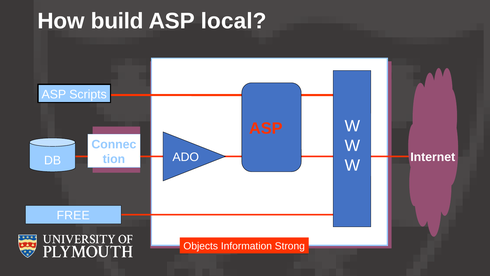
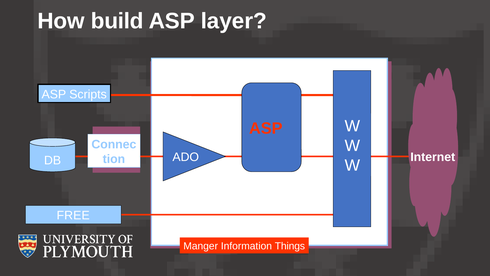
local: local -> layer (234, 21)
Objects: Objects -> Manger (201, 246)
Strong: Strong -> Things (290, 246)
